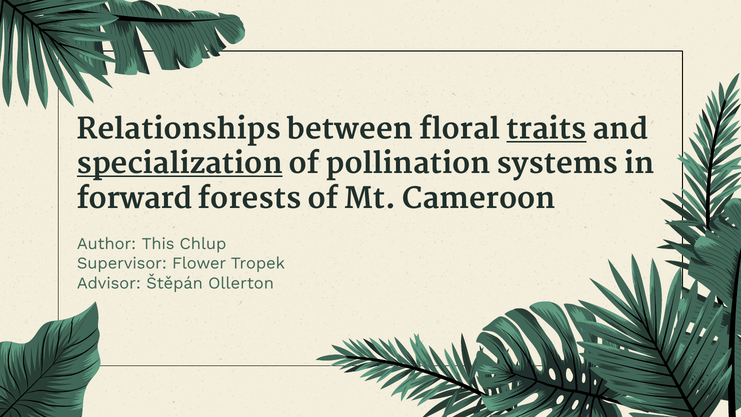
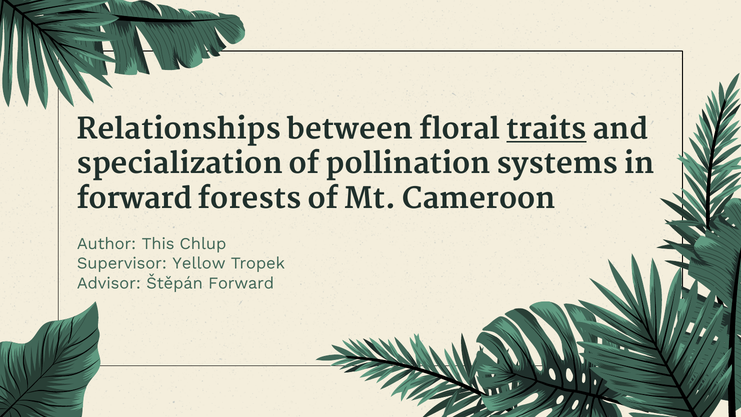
specialization underline: present -> none (180, 164)
Flower: Flower -> Yellow (199, 263)
Štěpán Ollerton: Ollerton -> Forward (241, 283)
